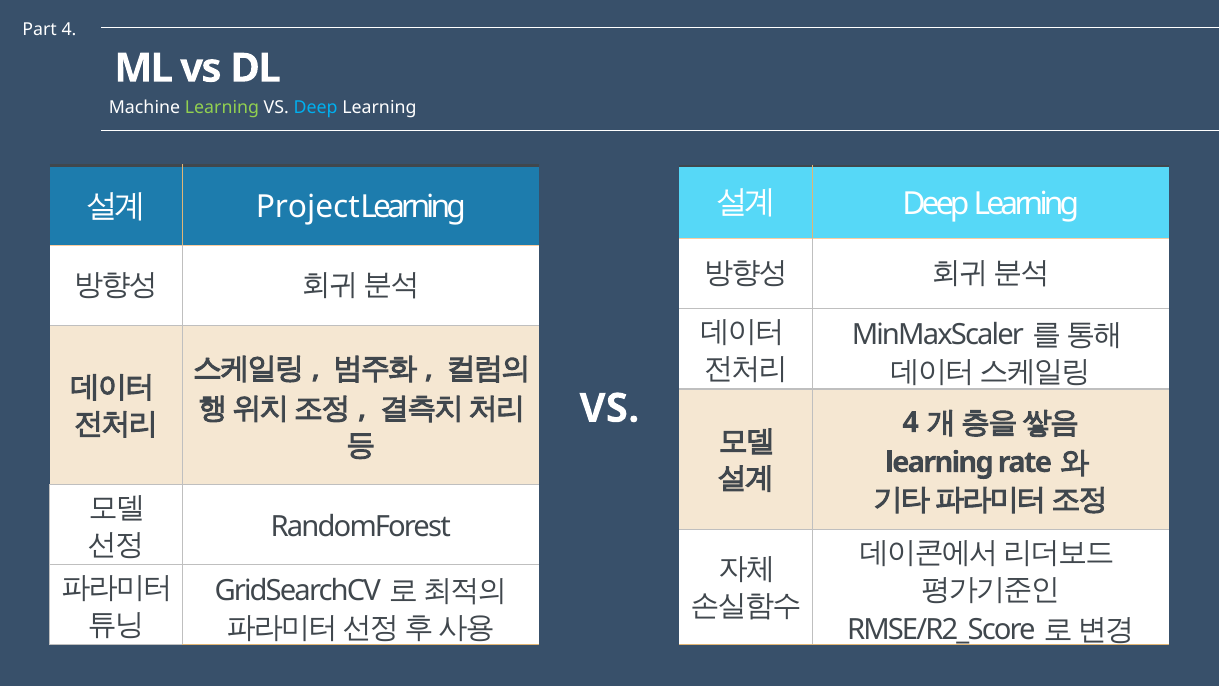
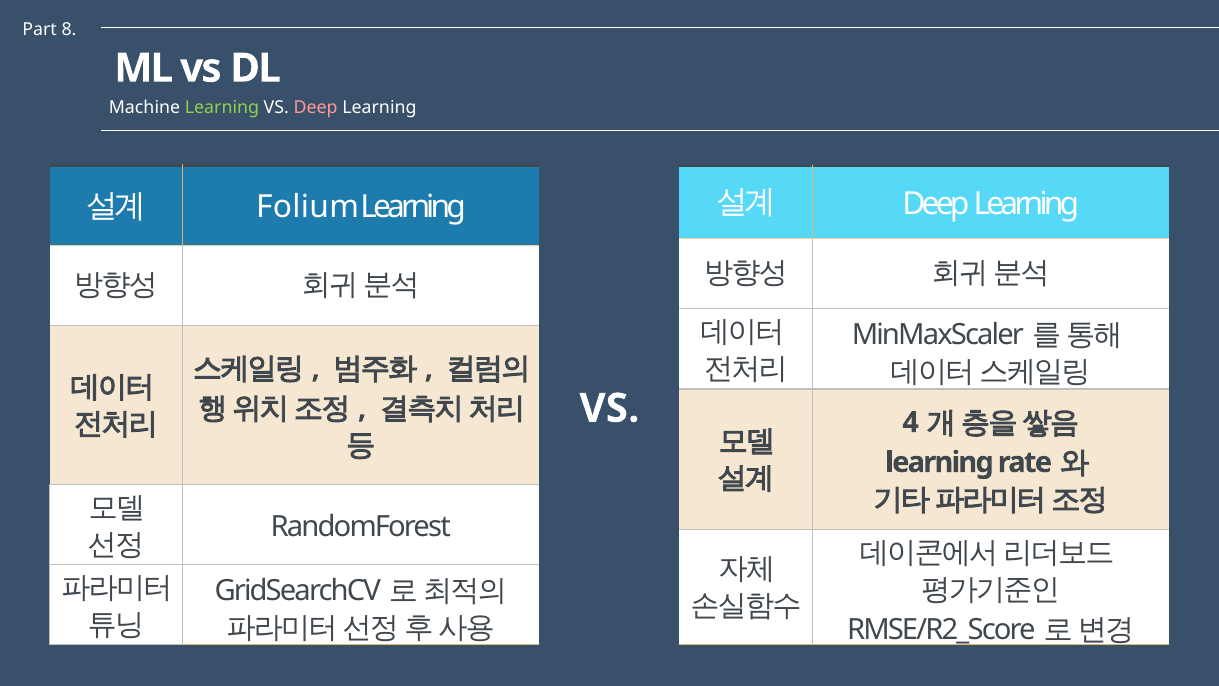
Part 4: 4 -> 8 (69, 30)
Deep colour: light blue -> pink (316, 107)
Project: Project -> Folium (308, 207)
